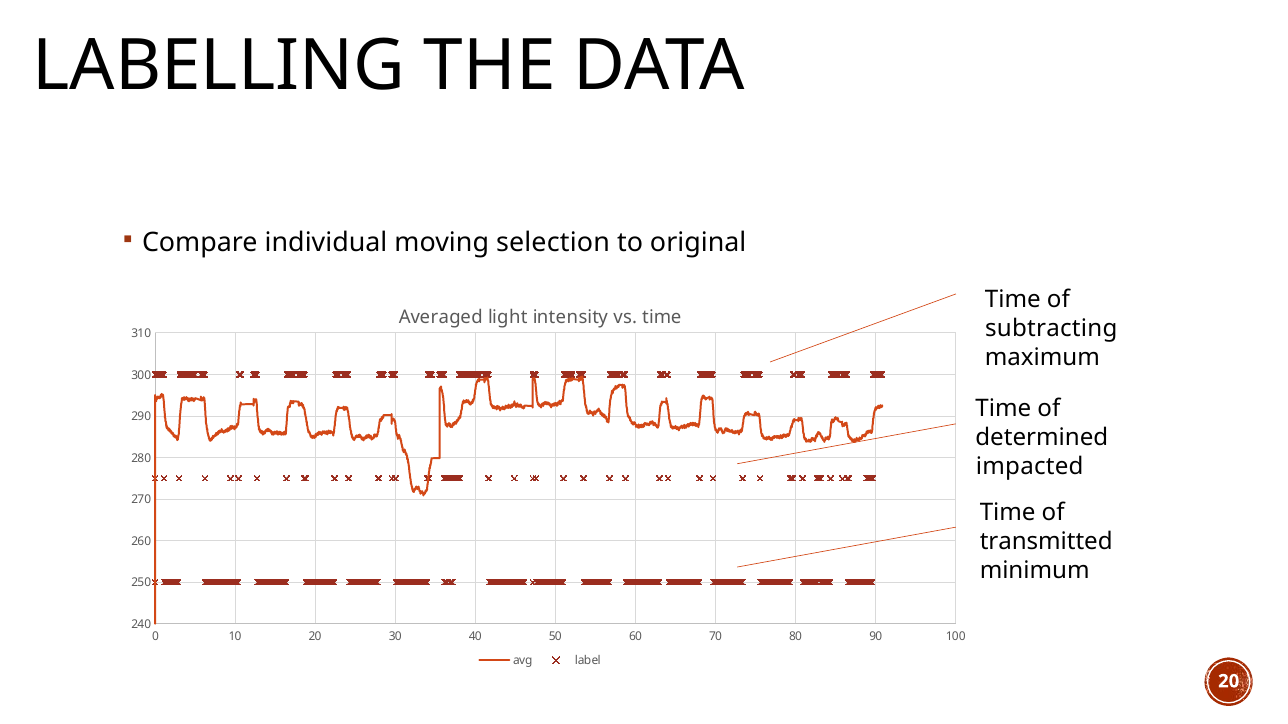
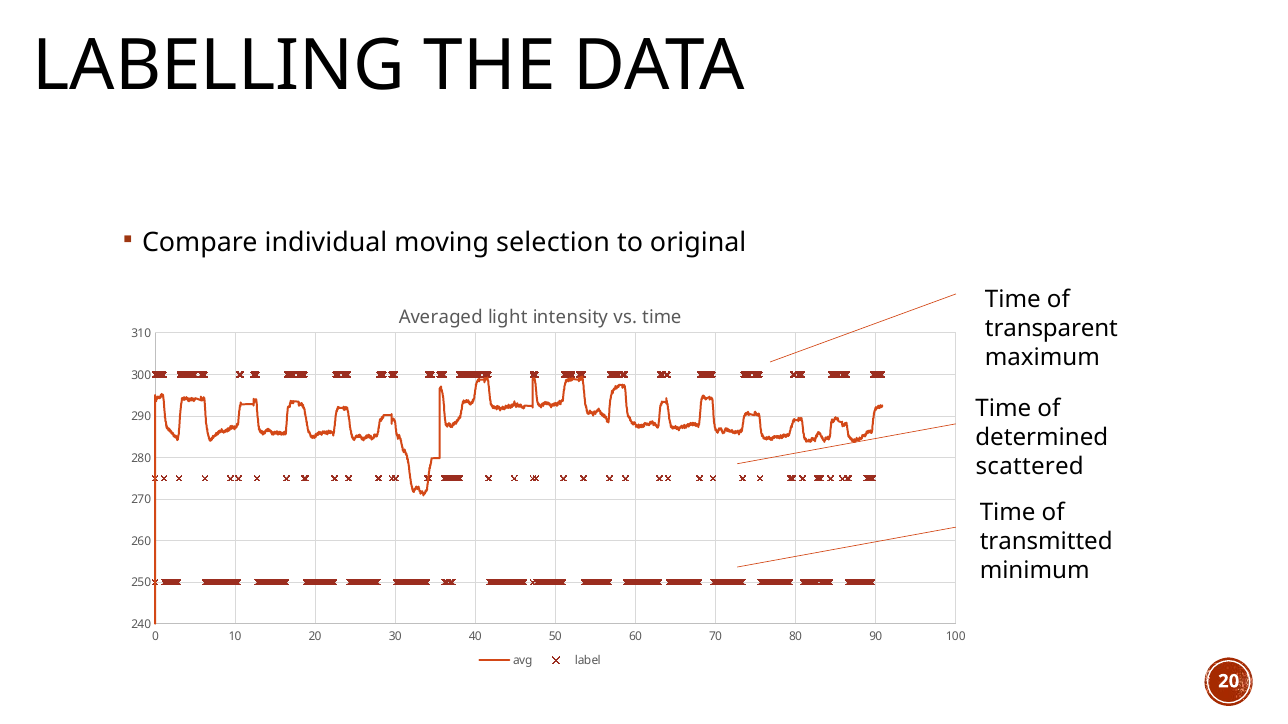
subtracting: subtracting -> transparent (1051, 329)
impacted: impacted -> scattered (1030, 467)
